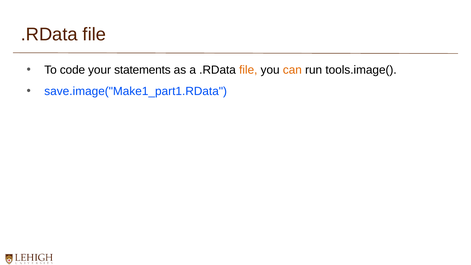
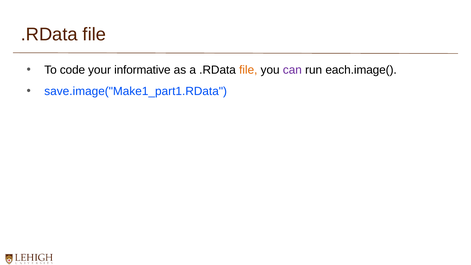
statements: statements -> informative (142, 70)
can colour: orange -> purple (292, 70)
tools.image(: tools.image( -> each.image( (361, 70)
